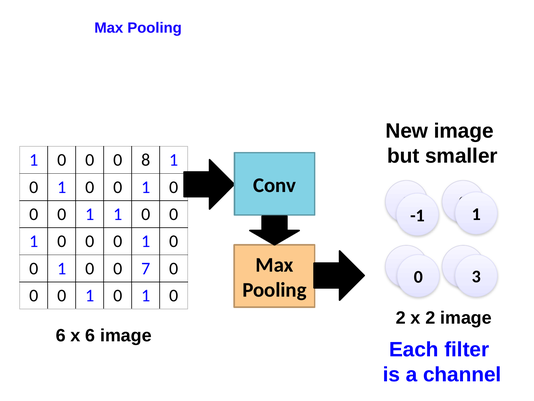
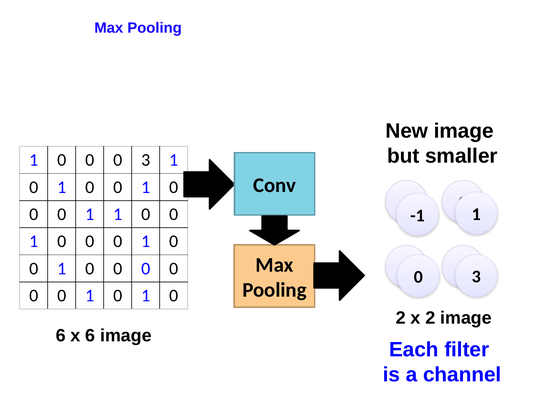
0 8: 8 -> 3 (146, 160)
7: 7 -> 0 (146, 268)
